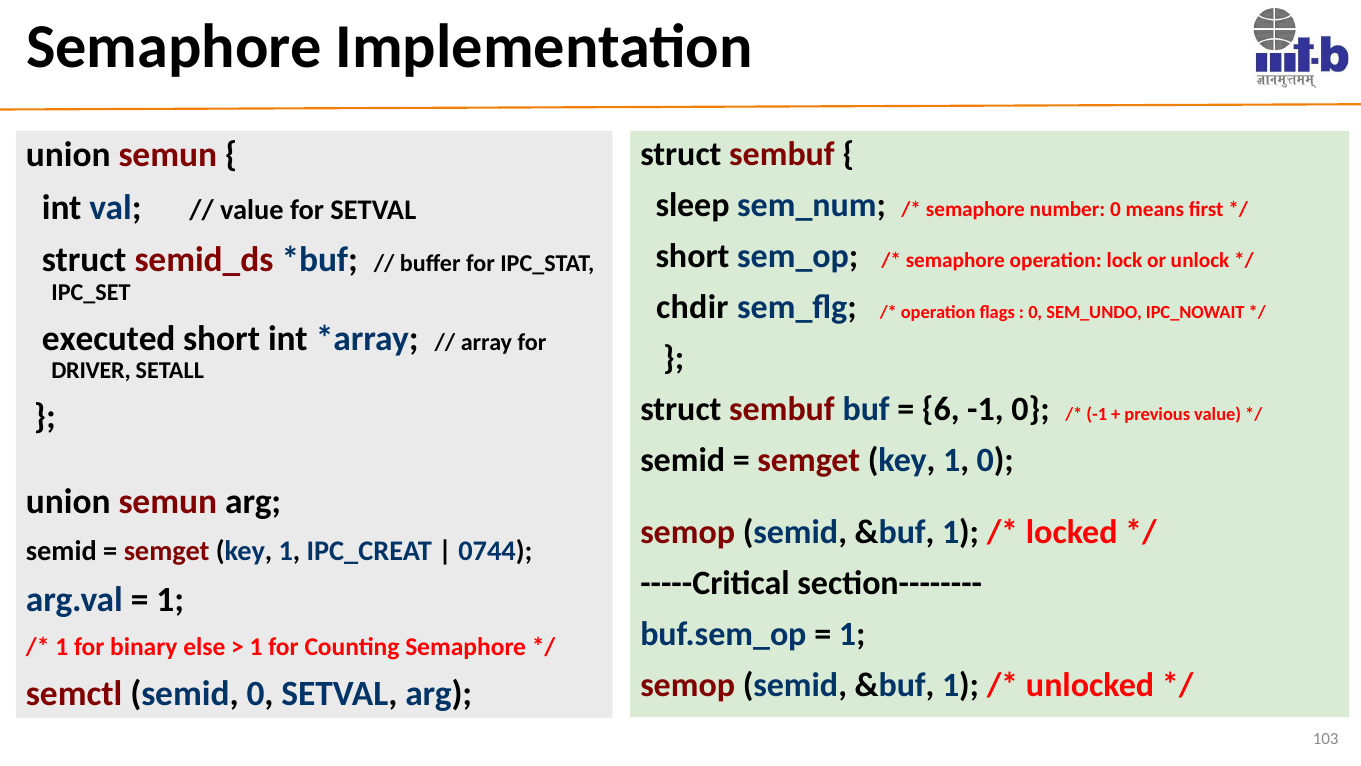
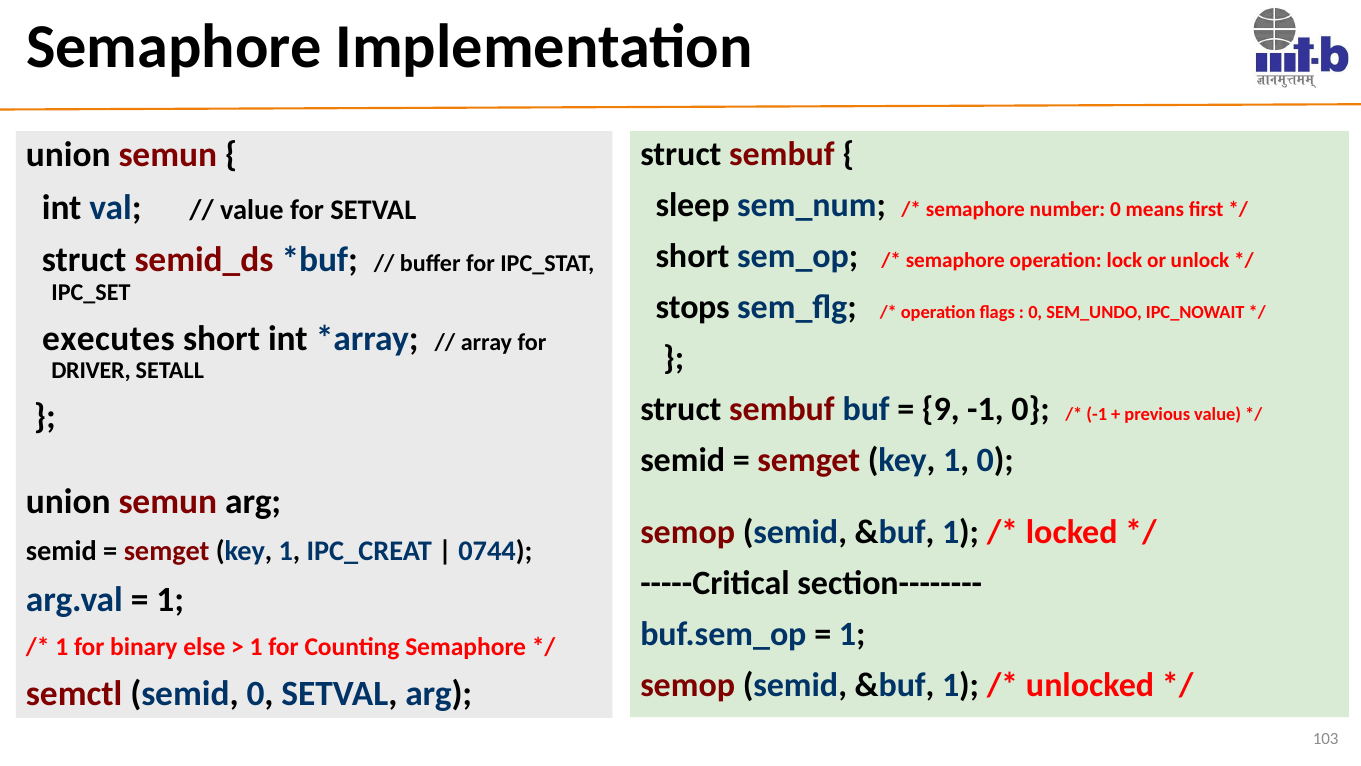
chdir: chdir -> stops (693, 307)
executed: executed -> executes (108, 338)
6: 6 -> 9 (941, 409)
